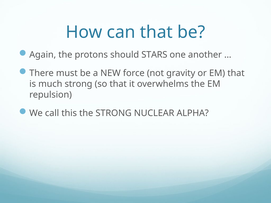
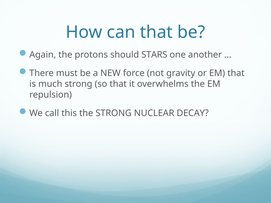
ALPHA: ALPHA -> DECAY (193, 113)
